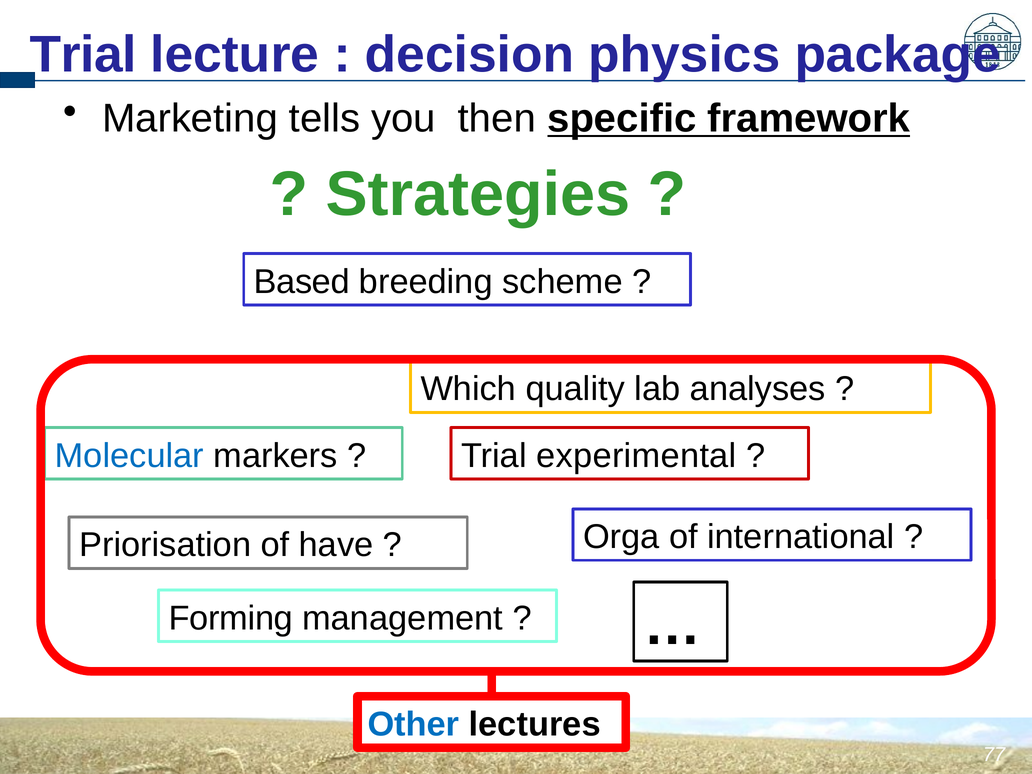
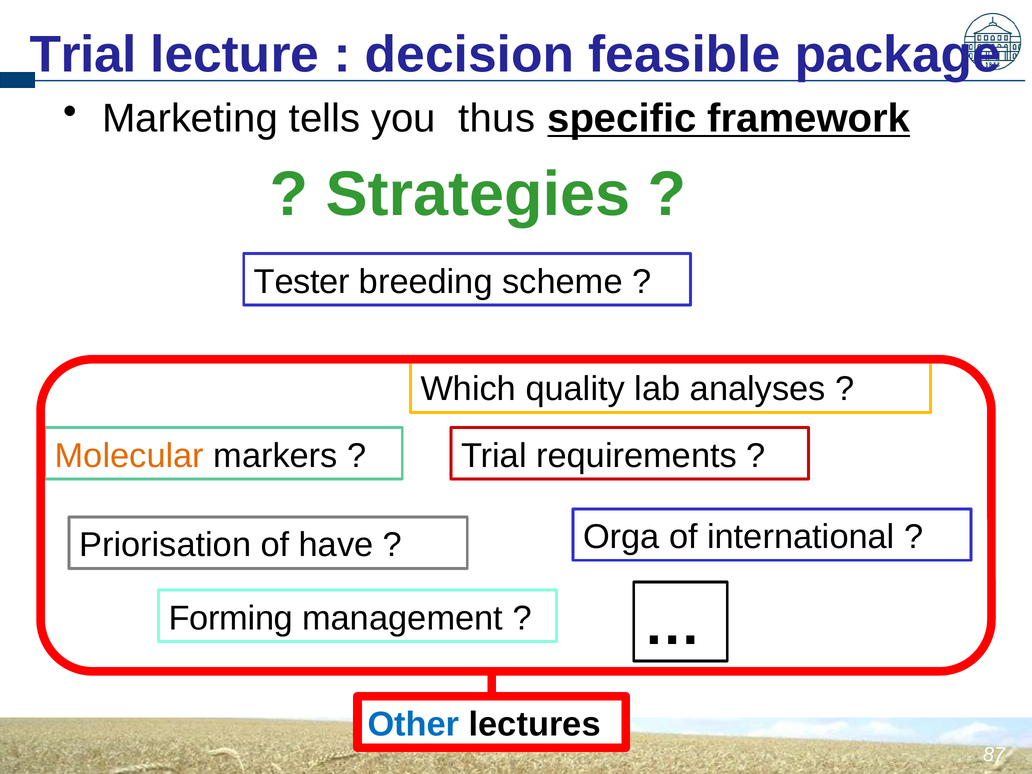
physics: physics -> feasible (684, 55)
then: then -> thus (497, 118)
Based: Based -> Tester (302, 282)
Molecular colour: blue -> orange (129, 456)
experimental: experimental -> requirements (637, 456)
77: 77 -> 87 (994, 755)
